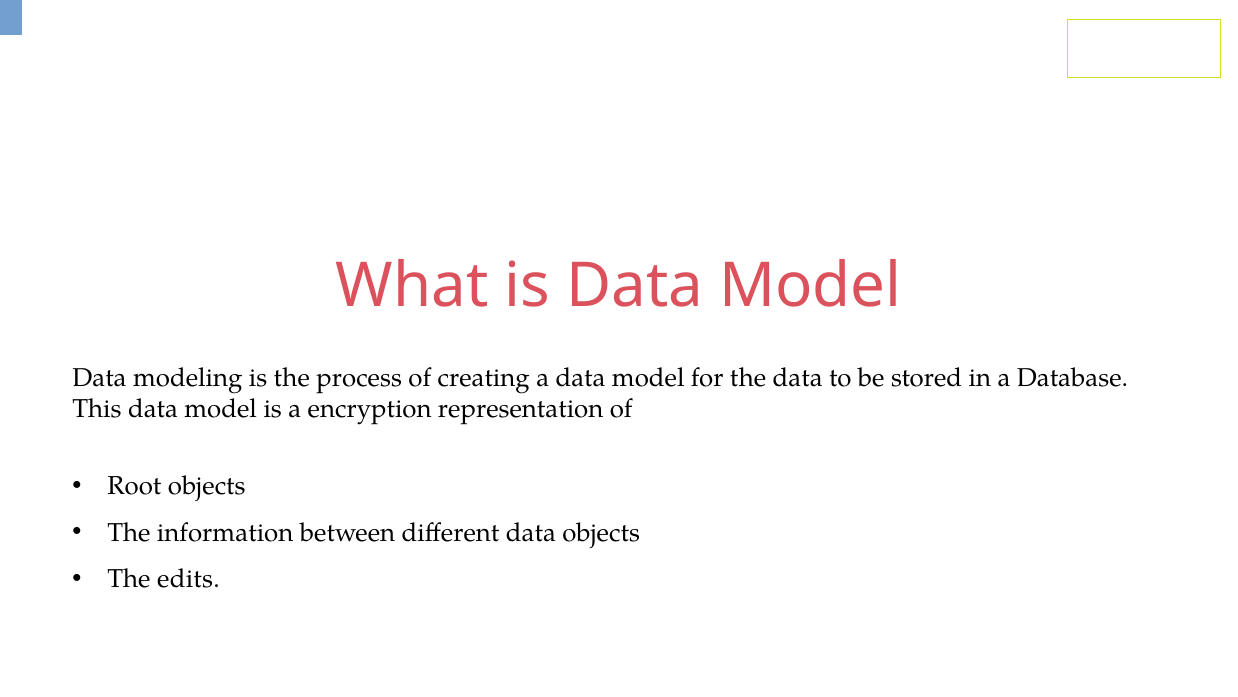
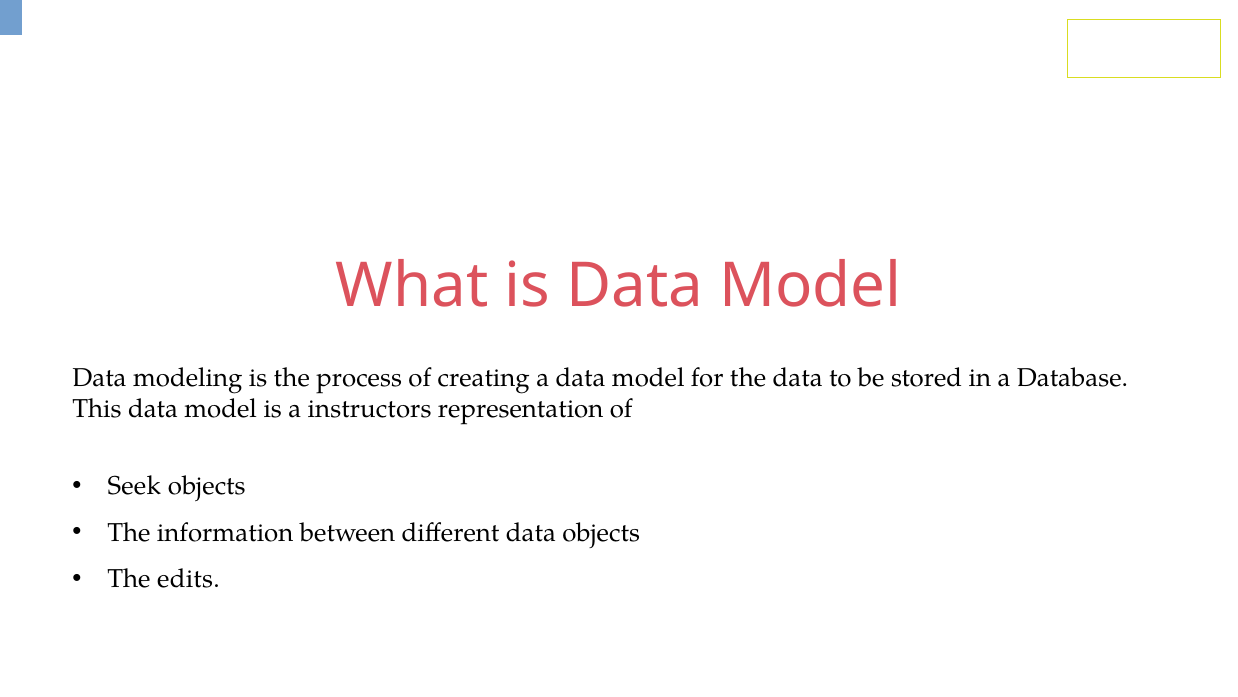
encryption: encryption -> instructors (370, 408)
Root: Root -> Seek (134, 486)
